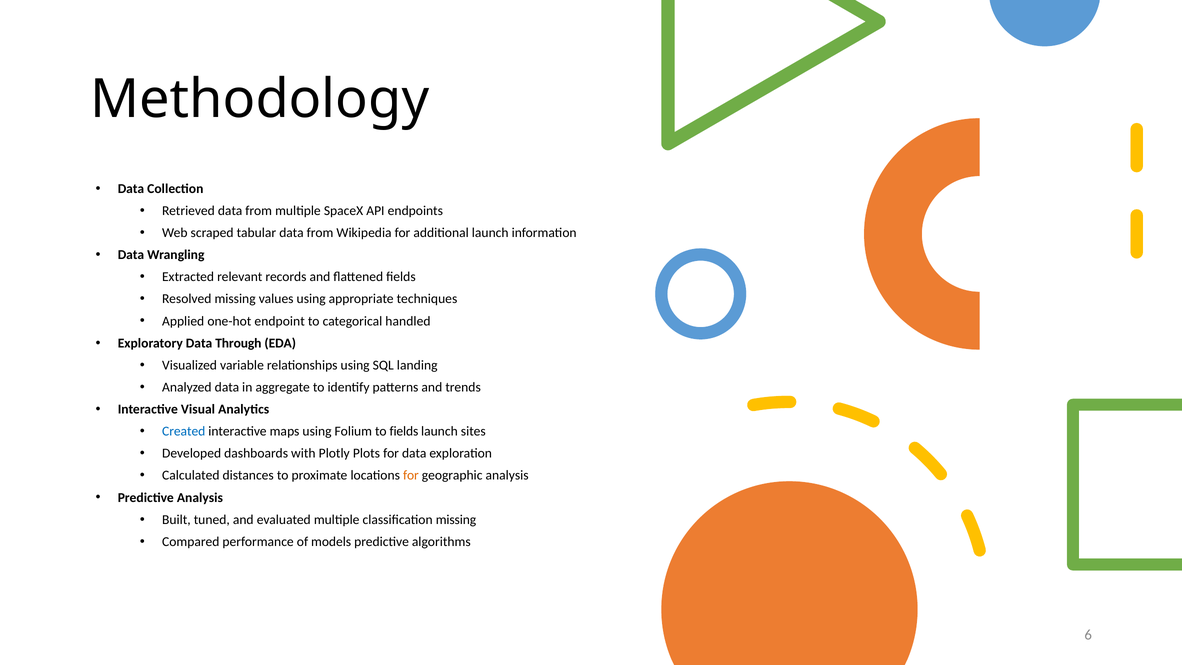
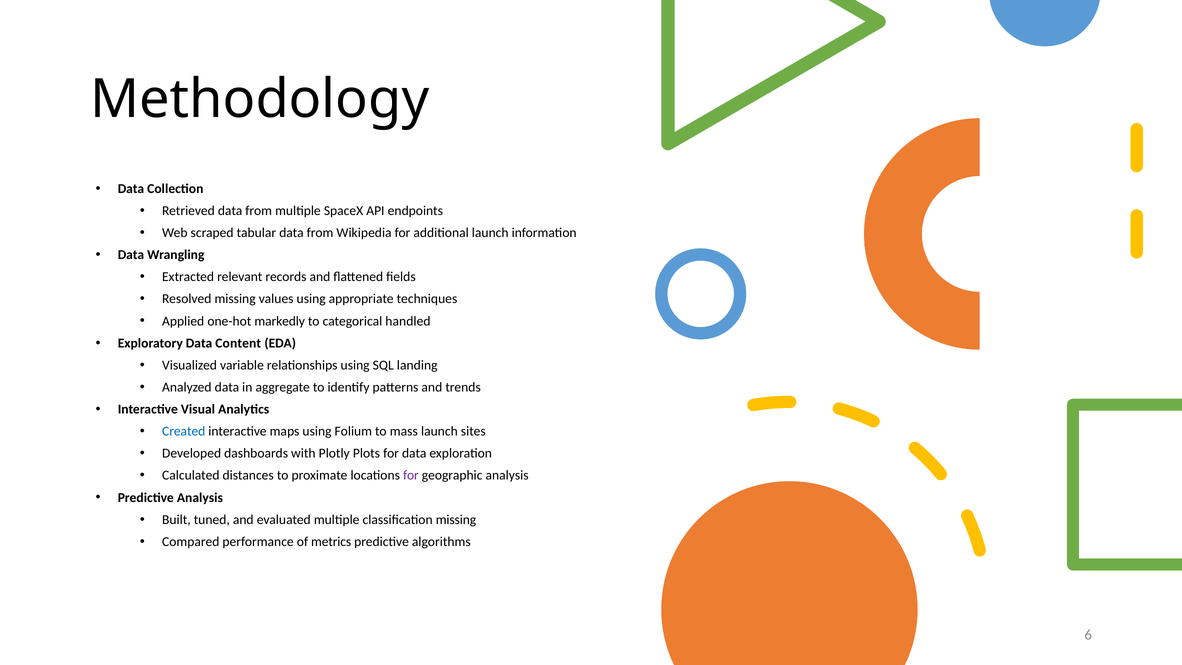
endpoint: endpoint -> markedly (280, 321)
Through: Through -> Content (238, 343)
to fields: fields -> mass (404, 431)
for colour: orange -> purple (411, 475)
models: models -> metrics (331, 542)
